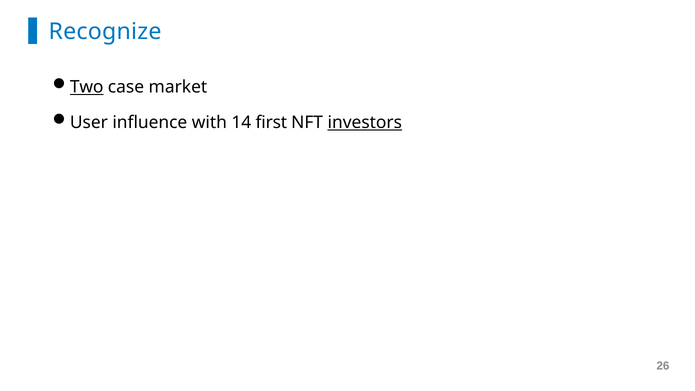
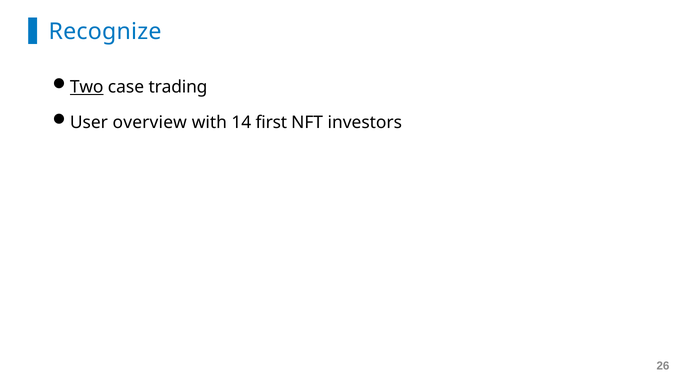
market: market -> trading (178, 87)
influence: influence -> overview (150, 123)
investors underline: present -> none (365, 123)
